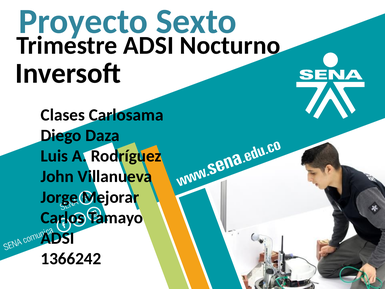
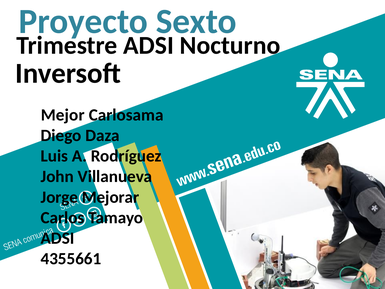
Clases: Clases -> Mejor (63, 115)
1366242: 1366242 -> 4355661 (71, 259)
